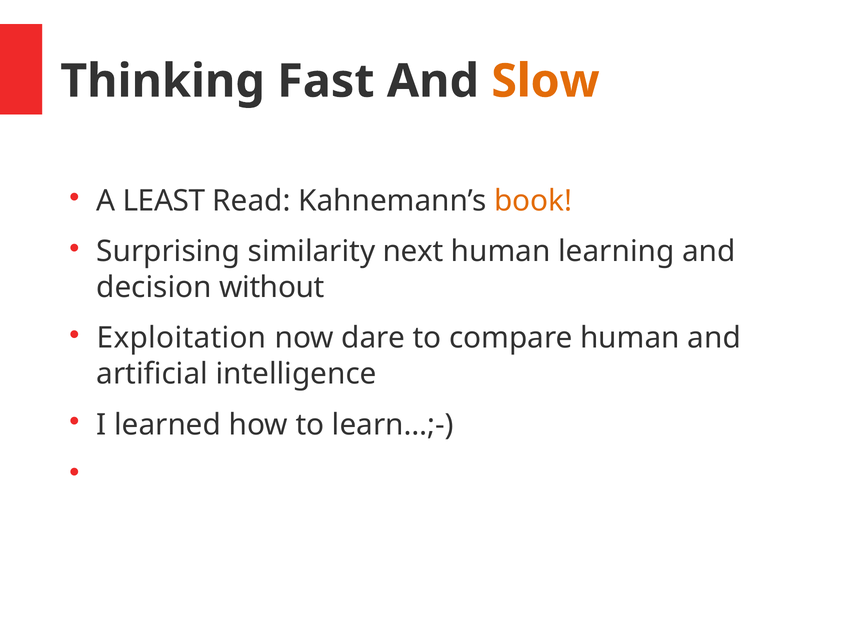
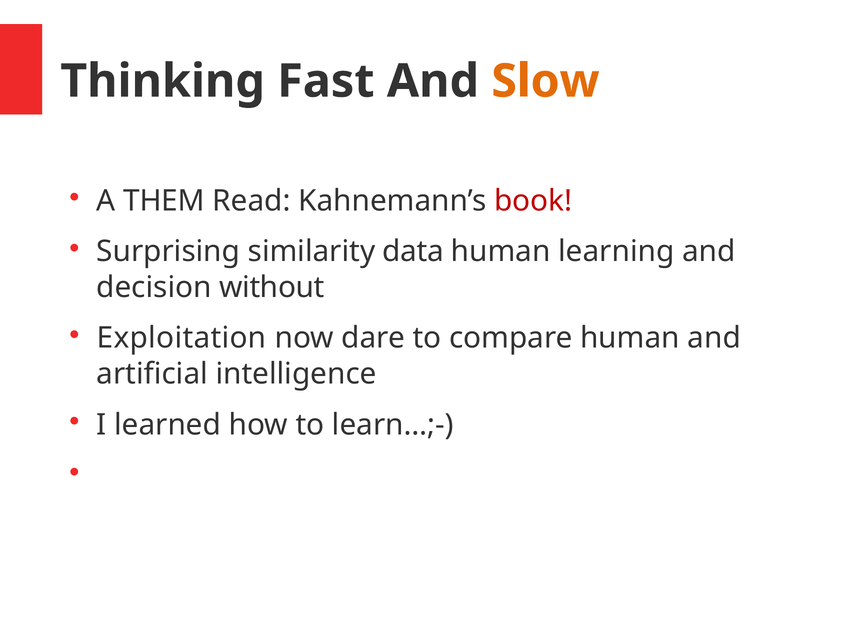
LEAST: LEAST -> THEM (164, 201)
book colour: orange -> red (533, 201)
next: next -> data (413, 252)
